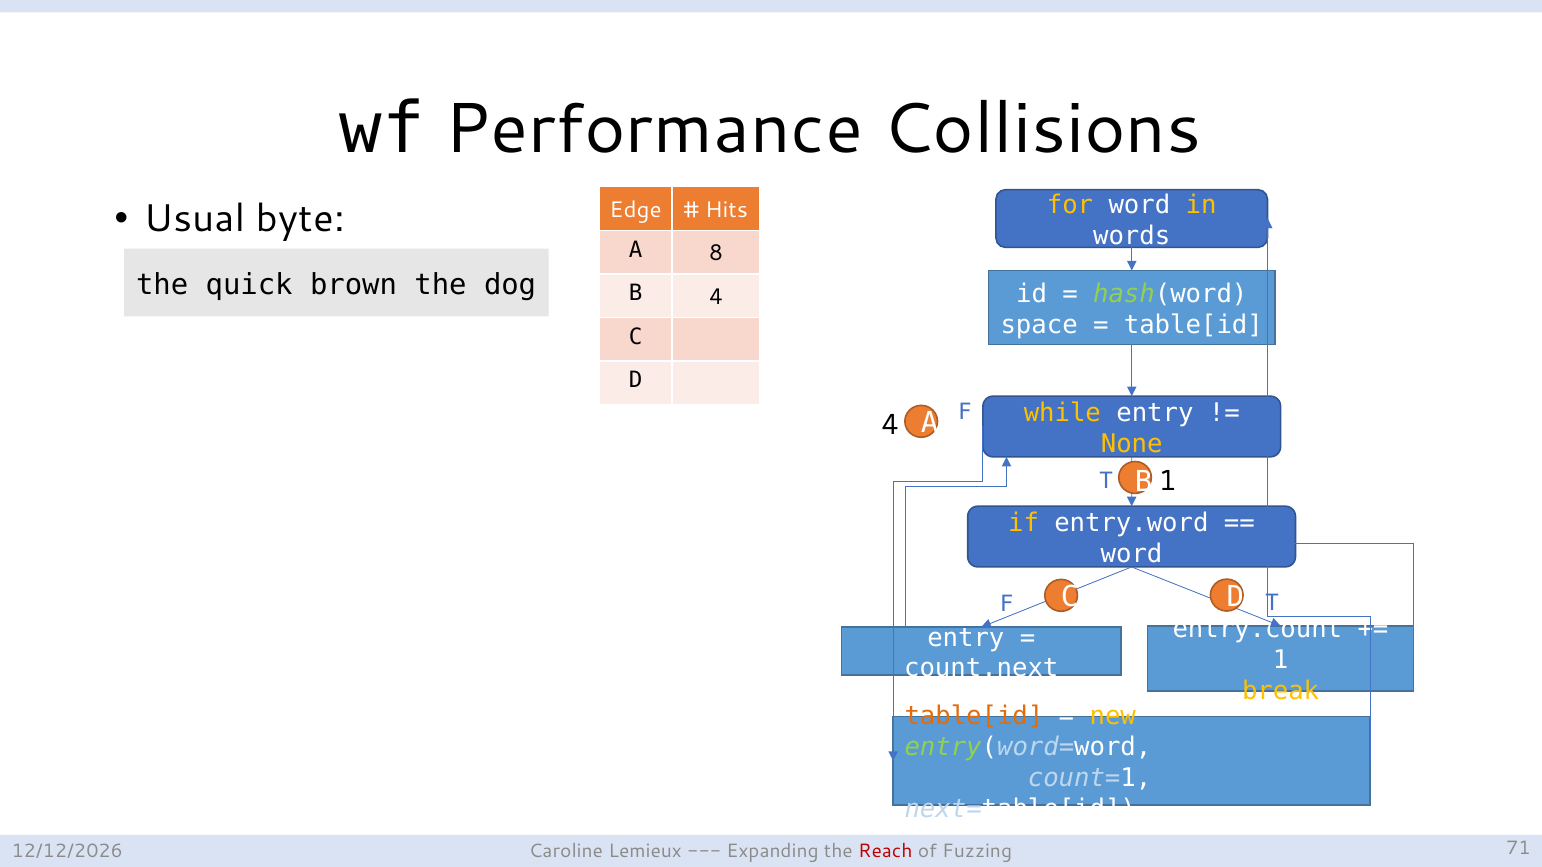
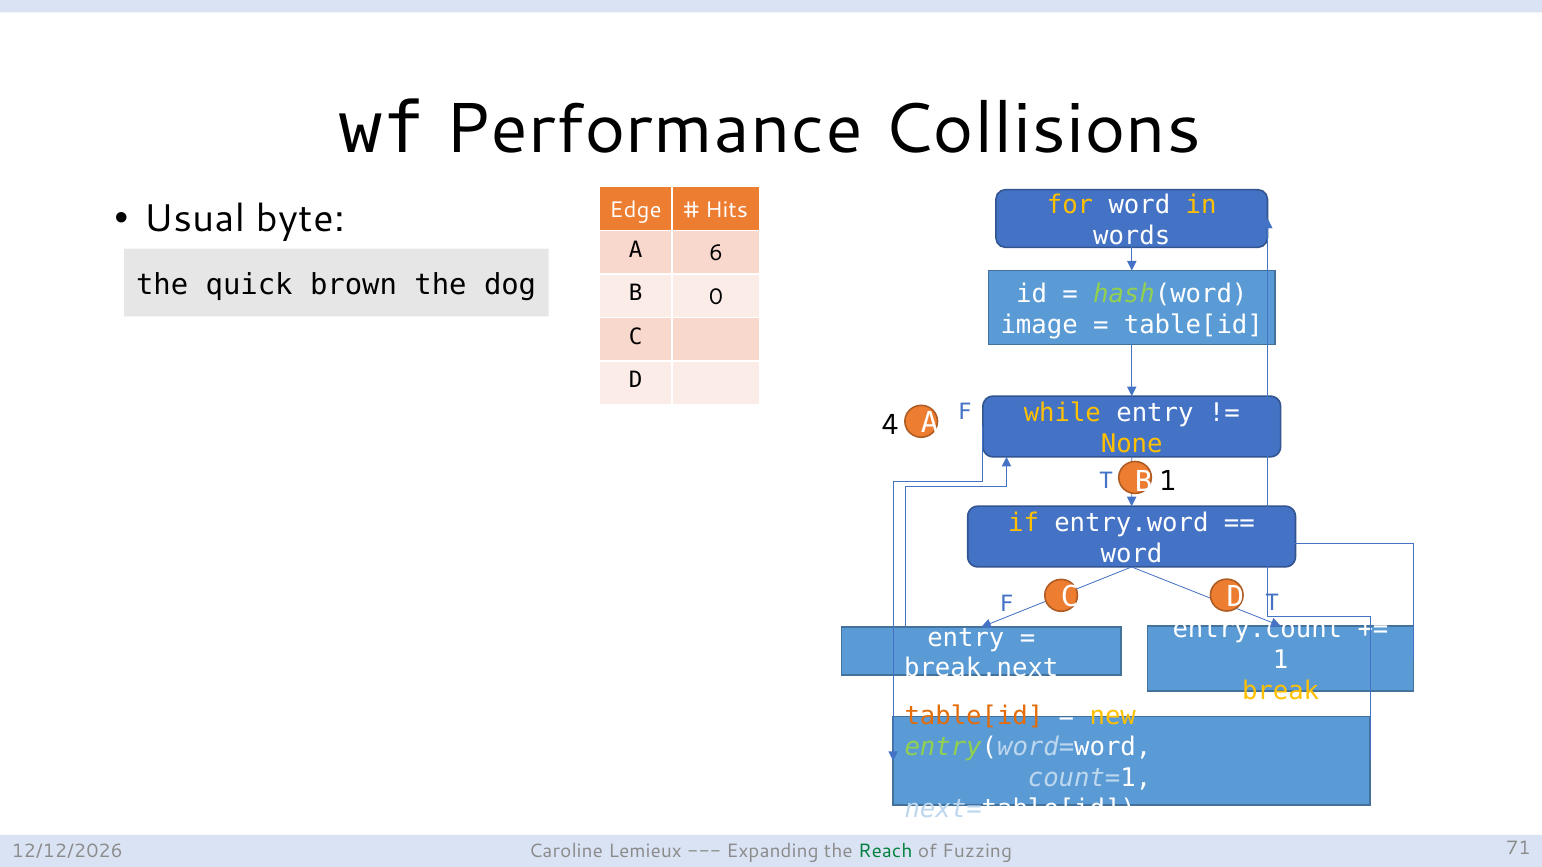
8: 8 -> 6 (716, 253)
B 4: 4 -> 0 (716, 297)
space: space -> image (1039, 325)
count.next: count.next -> break.next (981, 669)
Reach colour: red -> green (885, 851)
